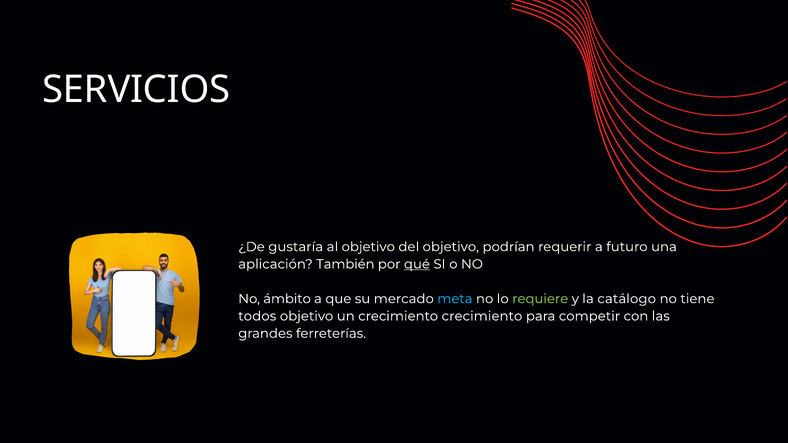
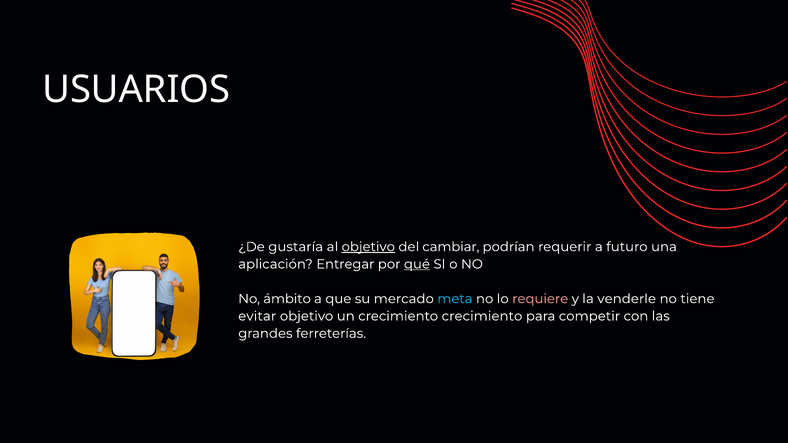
SERVICIOS: SERVICIOS -> USUARIOS (136, 89)
objetivo underline: none -> present (368, 247)
del objetivo: objetivo -> cambiar (451, 247)
También: También -> Entregar (345, 264)
requiere colour: light green -> pink (540, 299)
catálogo: catálogo -> venderle (627, 299)
todos: todos -> evitar (257, 316)
